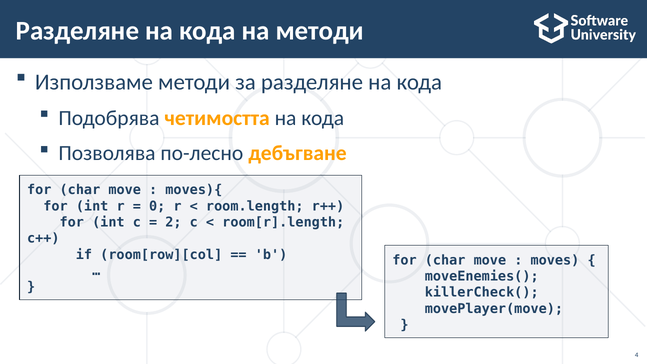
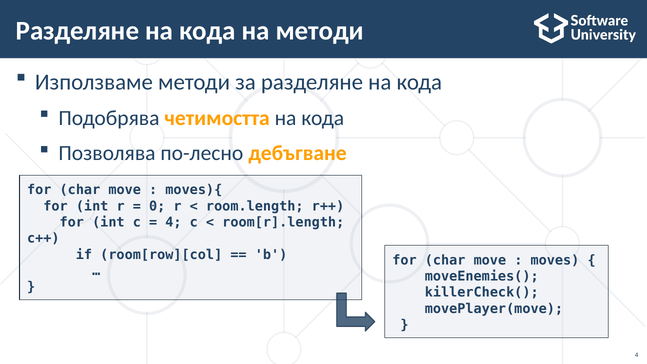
2: 2 -> 4 (173, 222)
